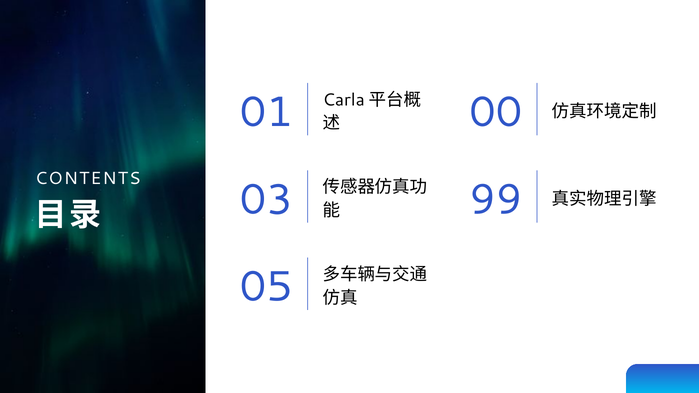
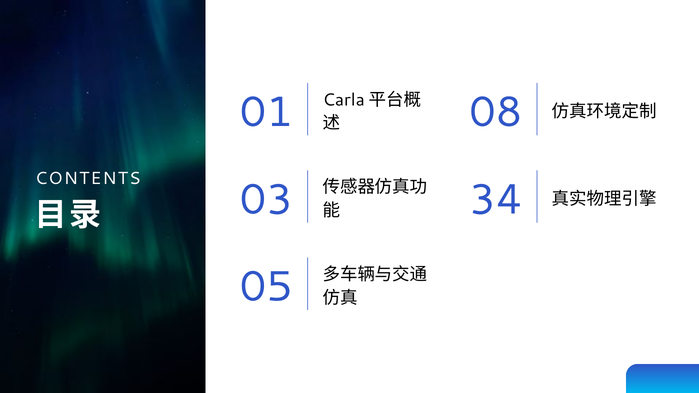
00: 00 -> 08 (496, 112)
99: 99 -> 34 (496, 200)
